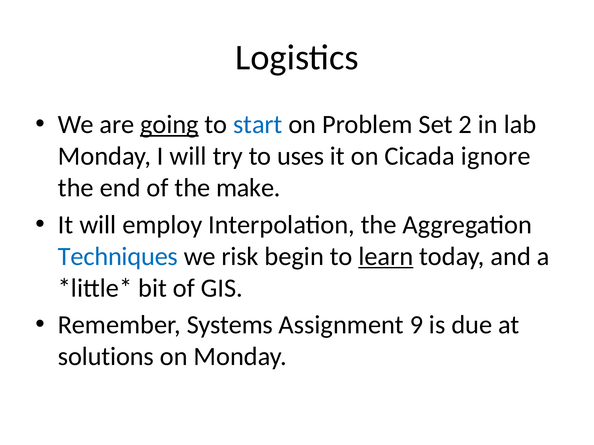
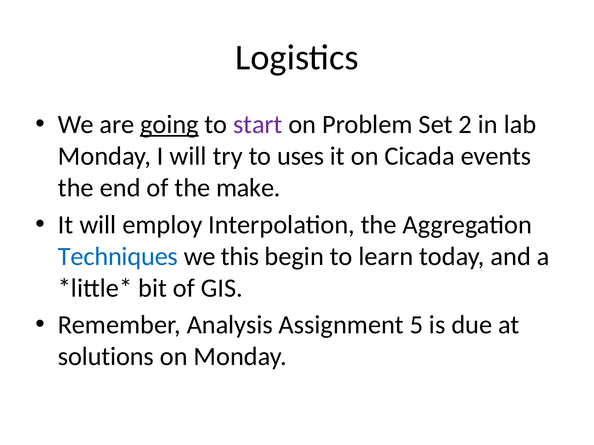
start colour: blue -> purple (258, 125)
ignore: ignore -> events (496, 156)
risk: risk -> this (240, 257)
learn underline: present -> none (386, 257)
Systems: Systems -> Analysis (230, 325)
9: 9 -> 5 (416, 325)
